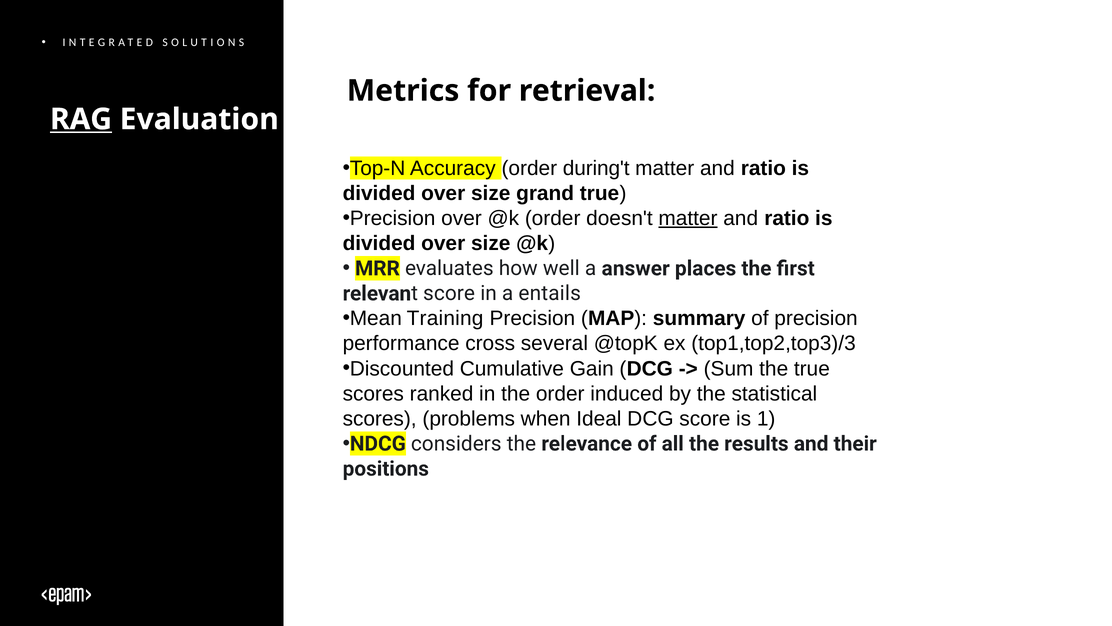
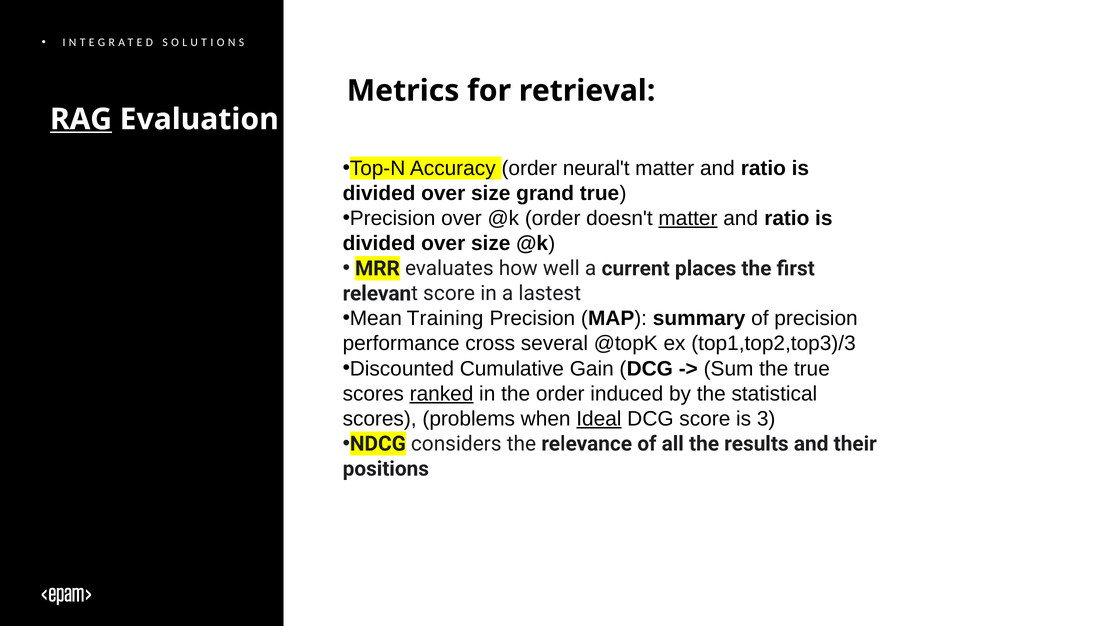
during't: during't -> neural't (596, 168)
answer: answer -> current (636, 268)
entails: entails -> lastest (550, 293)
ranked underline: none -> present (442, 393)
Ideal underline: none -> present (599, 418)
1: 1 -> 3 (766, 418)
